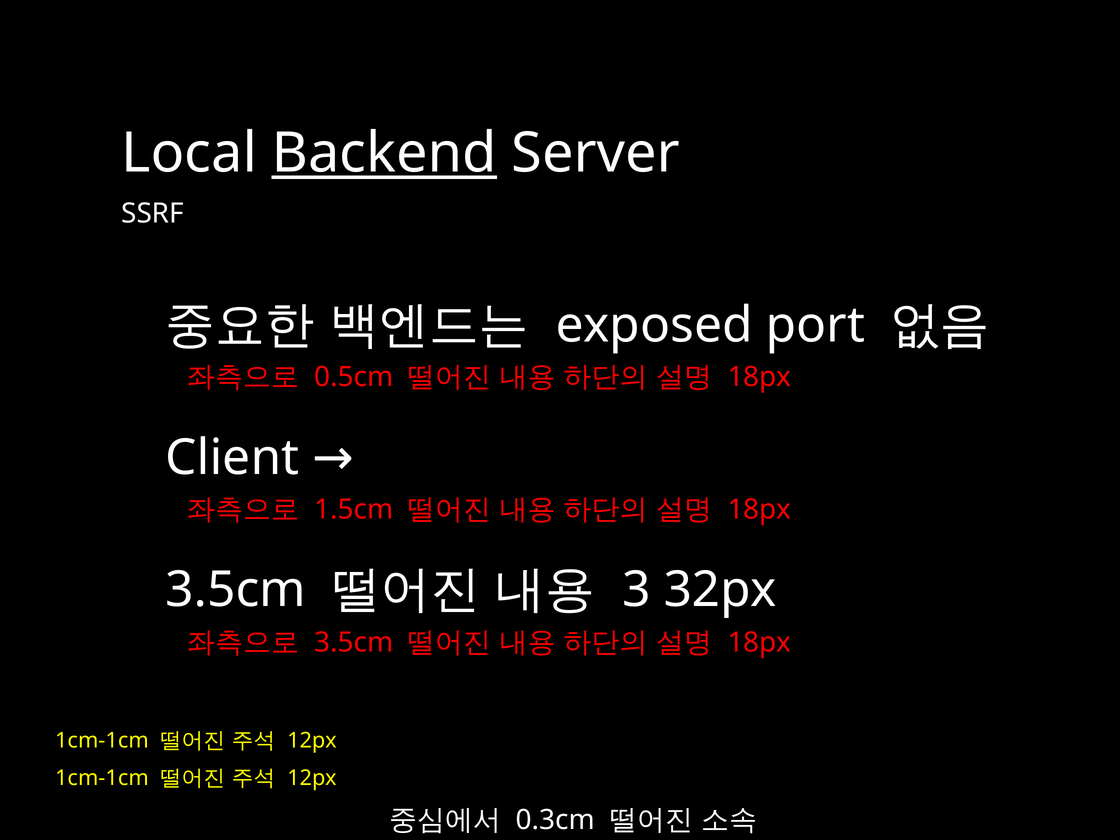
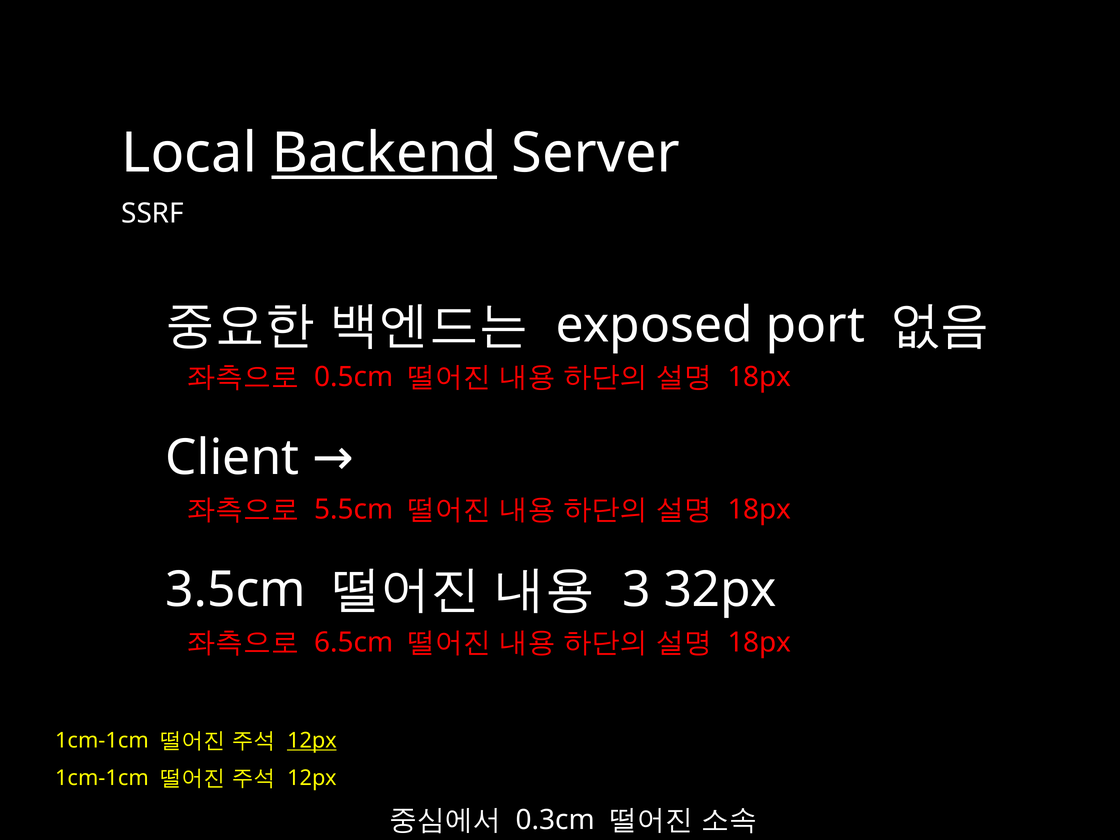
1.5cm: 1.5cm -> 5.5cm (354, 510)
3.5cm: 3.5cm -> 6.5cm (354, 643)
12px underline: none -> present (312, 741)
